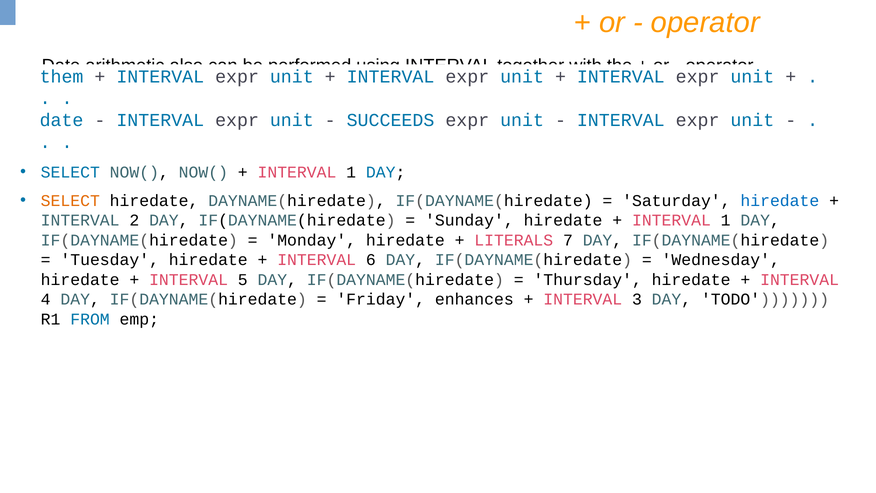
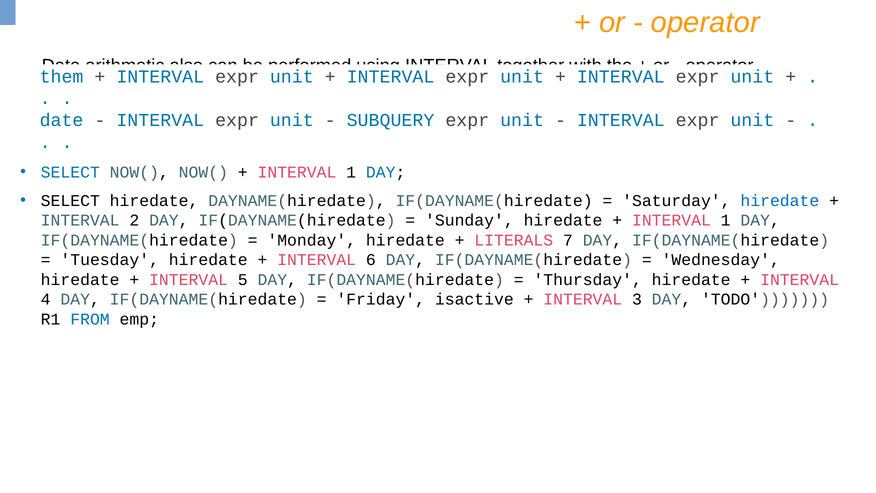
SUCCEEDS: SUCCEEDS -> SUBQUERY (391, 120)
SELECT colour: orange -> black (70, 201)
enhances: enhances -> isactive (474, 299)
